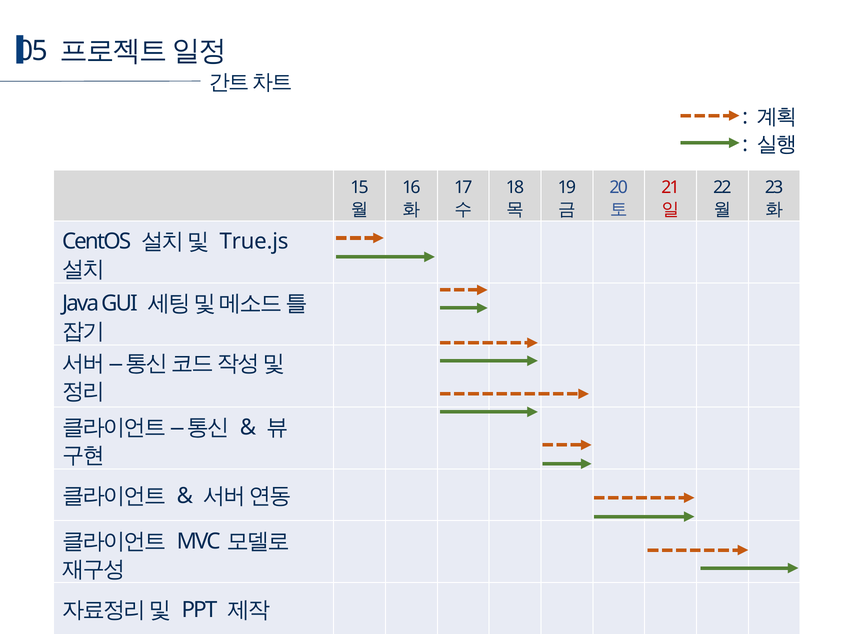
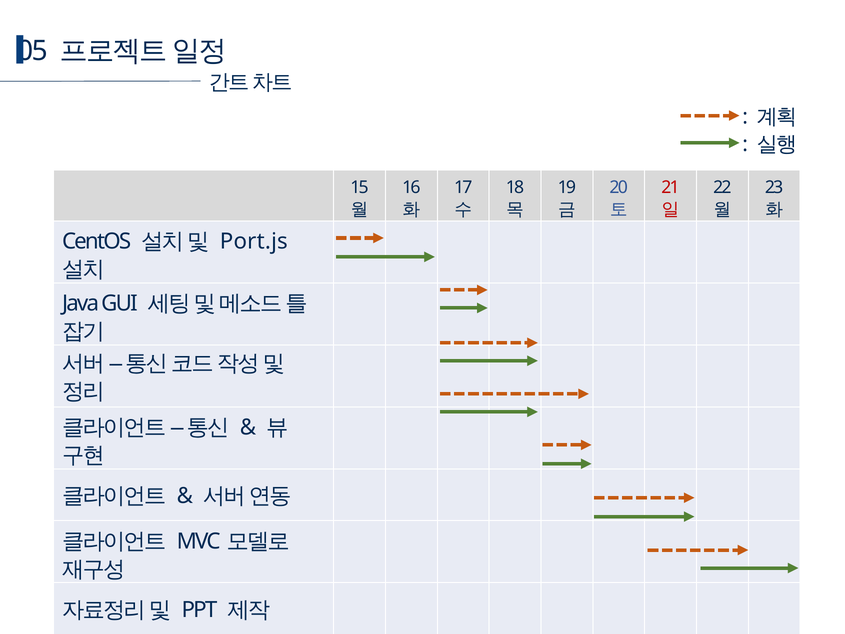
True.js: True.js -> Port.js (254, 241)
